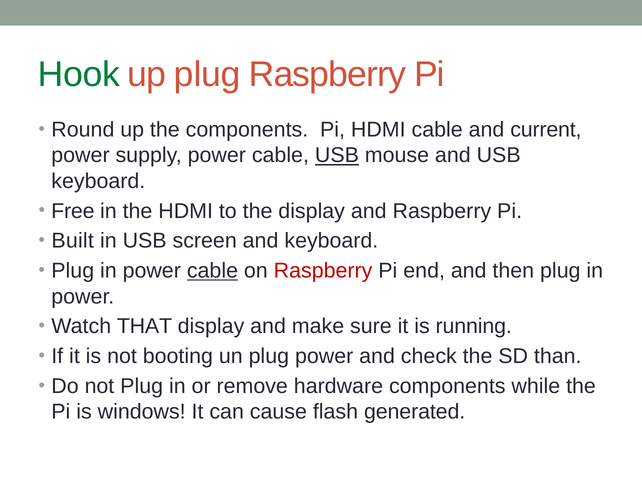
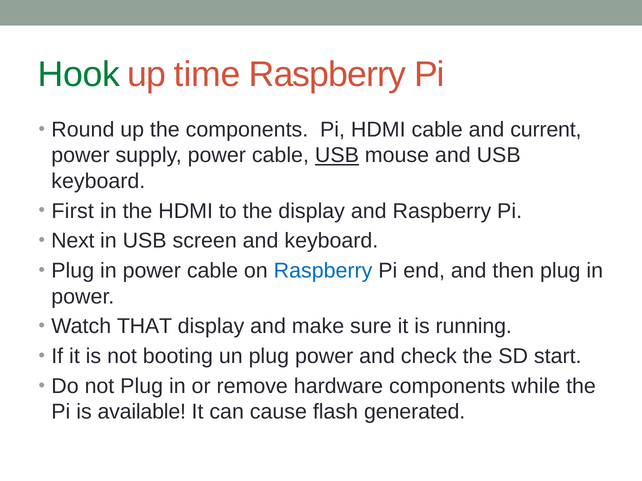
up plug: plug -> time (207, 75)
Free: Free -> First (73, 211)
Built: Built -> Next (73, 241)
cable underline: present -> none (212, 271)
Raspberry colour: red -> blue (323, 271)
than: than -> start (558, 357)
windows: windows -> available (142, 412)
